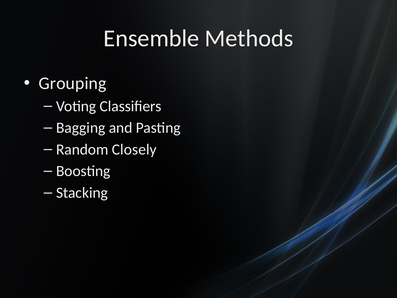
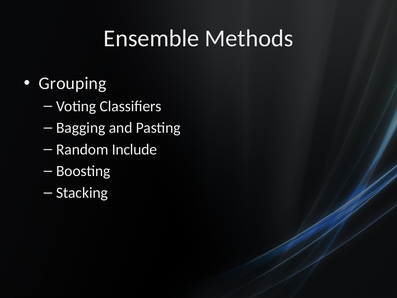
Closely: Closely -> Include (134, 149)
